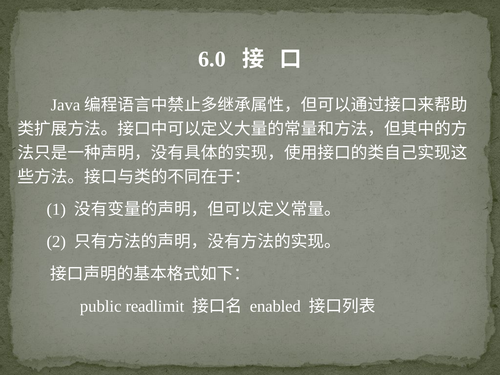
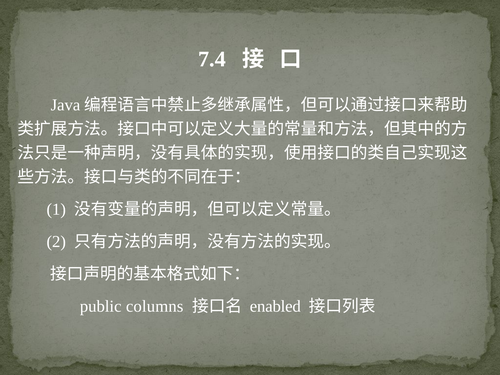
6.0: 6.0 -> 7.4 (212, 59)
readlimit: readlimit -> columns (155, 306)
